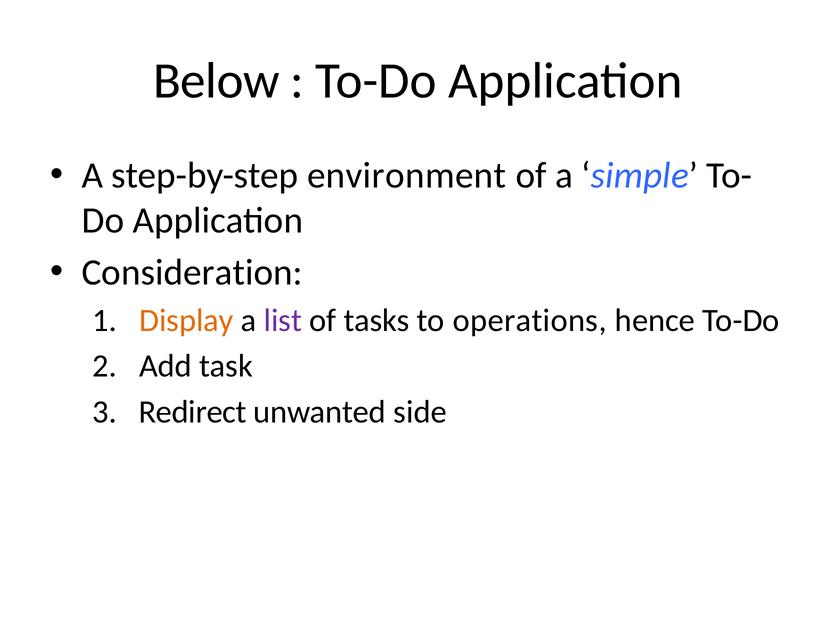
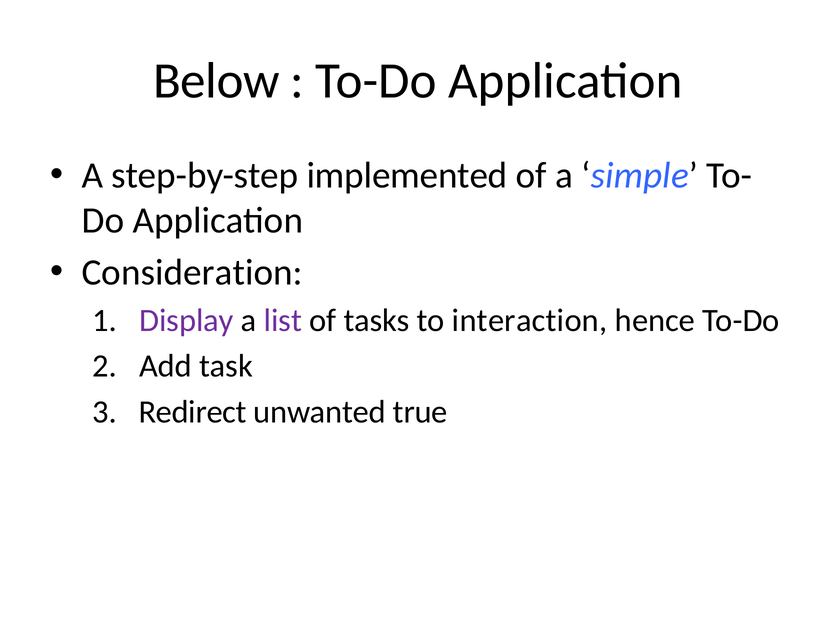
environment: environment -> implemented (407, 176)
Display colour: orange -> purple (186, 320)
operations: operations -> interaction (530, 320)
side: side -> true (420, 412)
